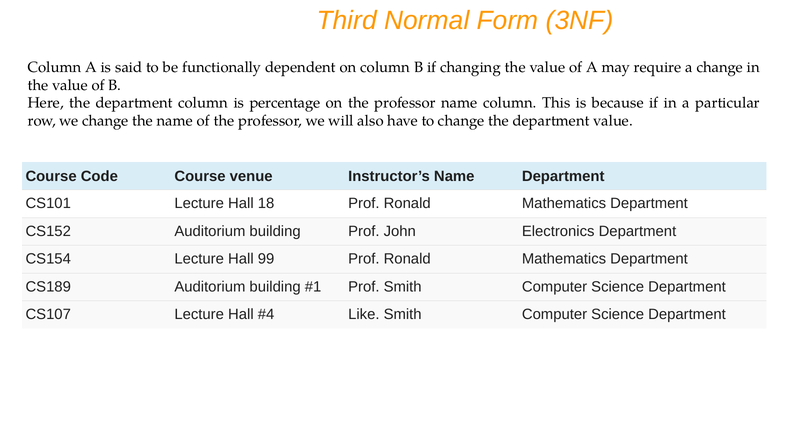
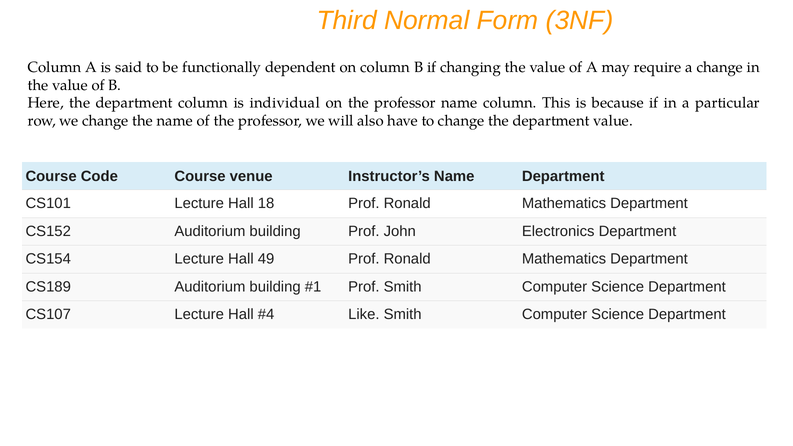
percentage: percentage -> individual (285, 103)
99: 99 -> 49 (266, 259)
